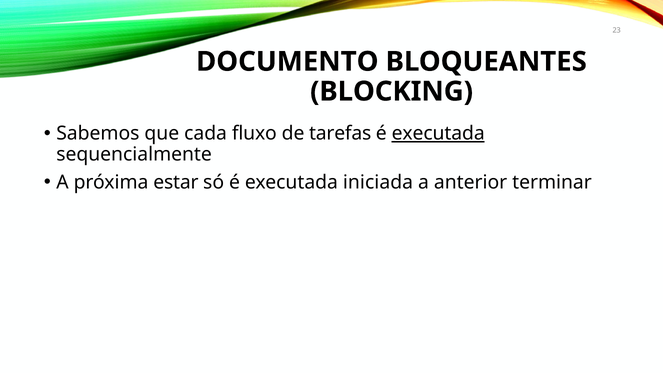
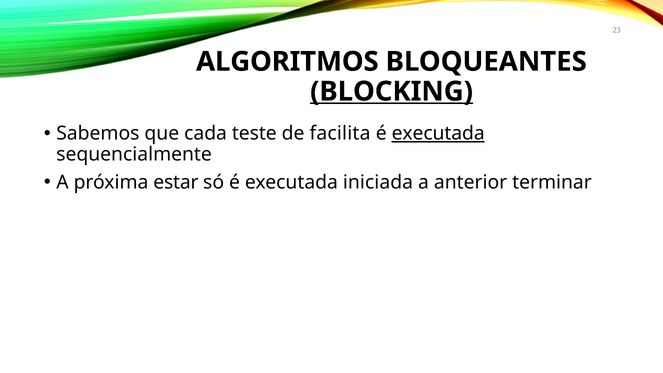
DOCUMENTO: DOCUMENTO -> ALGORITMOS (287, 62)
BLOCKING underline: none -> present (392, 91)
fluxo: fluxo -> teste (254, 133)
tarefas: tarefas -> facilita (340, 133)
